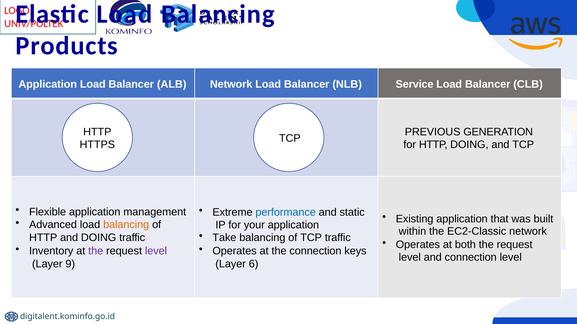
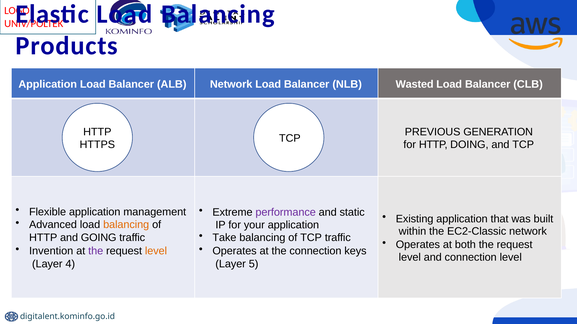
Service: Service -> Wasted (415, 84)
performance colour: blue -> purple (286, 213)
and DOING: DOING -> GOING (99, 238)
Inventory: Inventory -> Invention (51, 251)
level colour: purple -> orange (156, 251)
9: 9 -> 4 (70, 264)
6: 6 -> 5 (254, 264)
